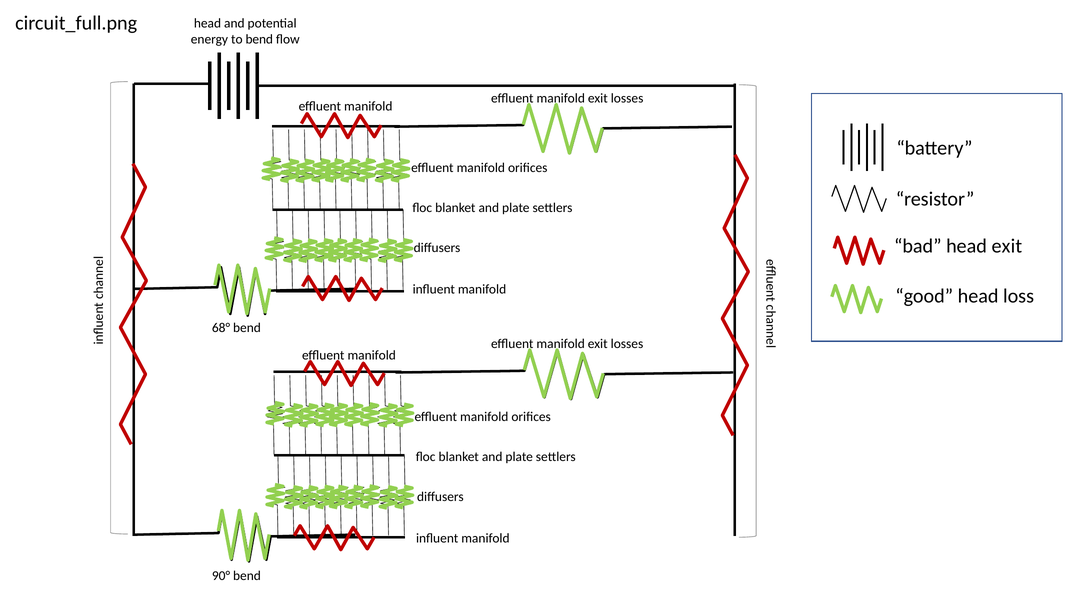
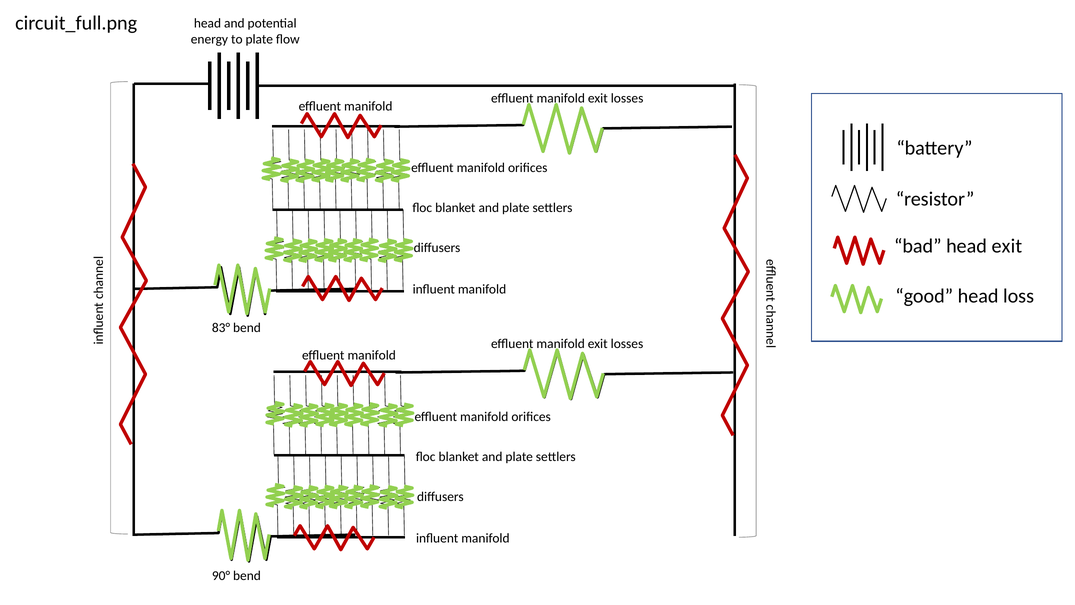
to bend: bend -> plate (259, 39)
68°: 68° -> 83° (221, 328)
